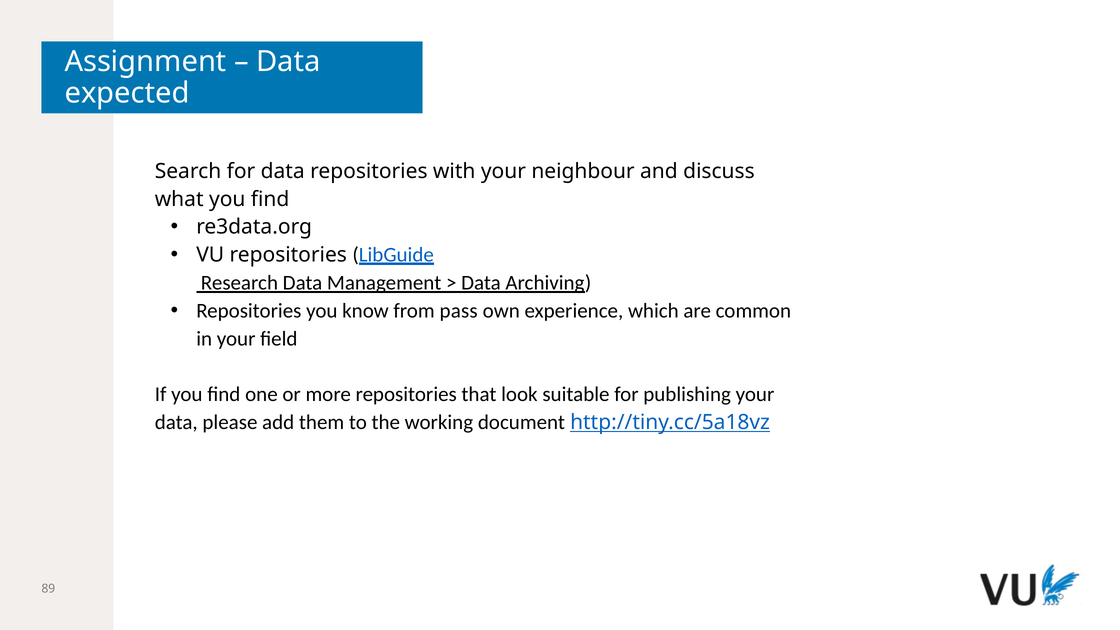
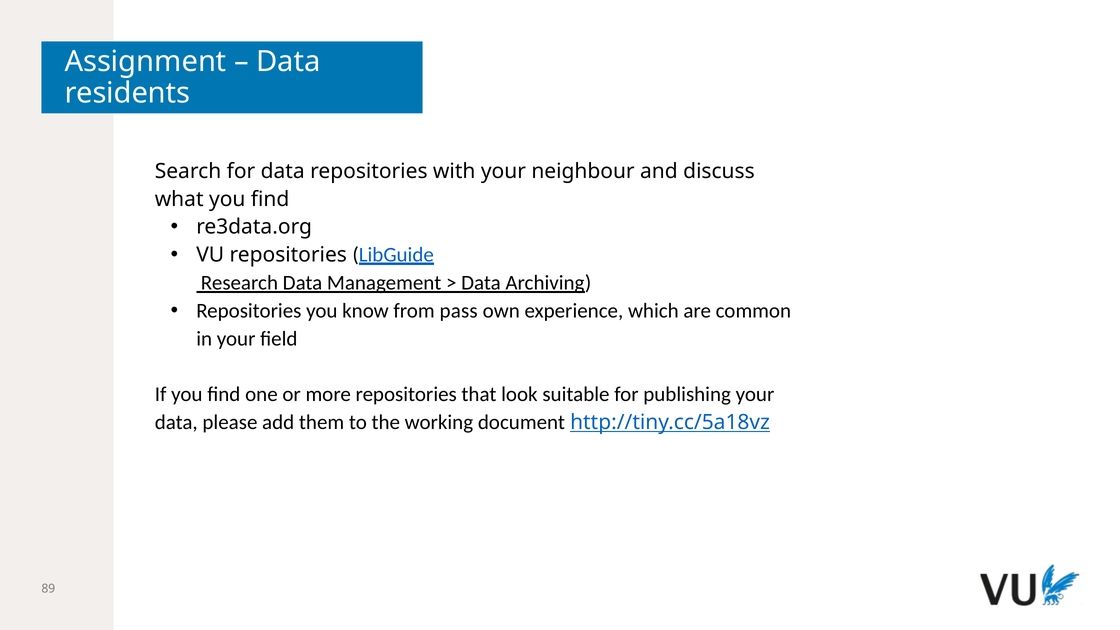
expected: expected -> residents (127, 93)
